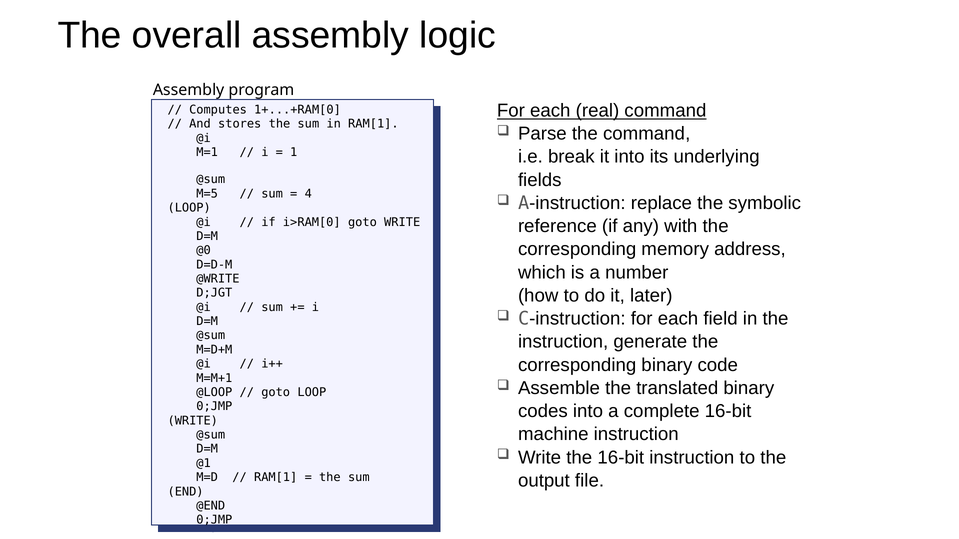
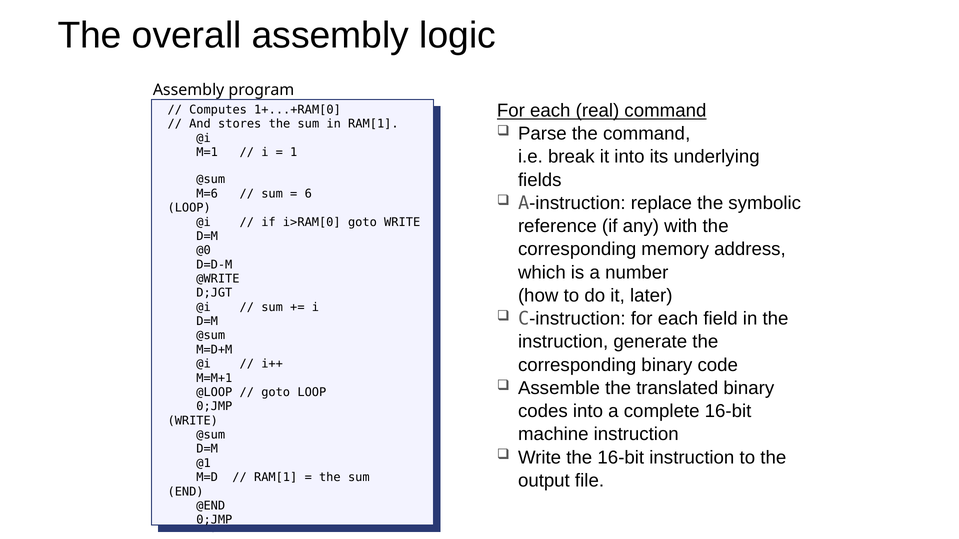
M=5: M=5 -> M=6 (207, 194)
4: 4 -> 6 (308, 194)
